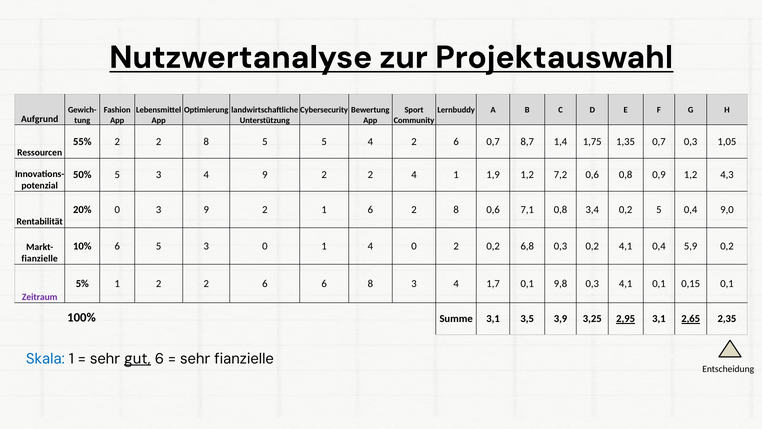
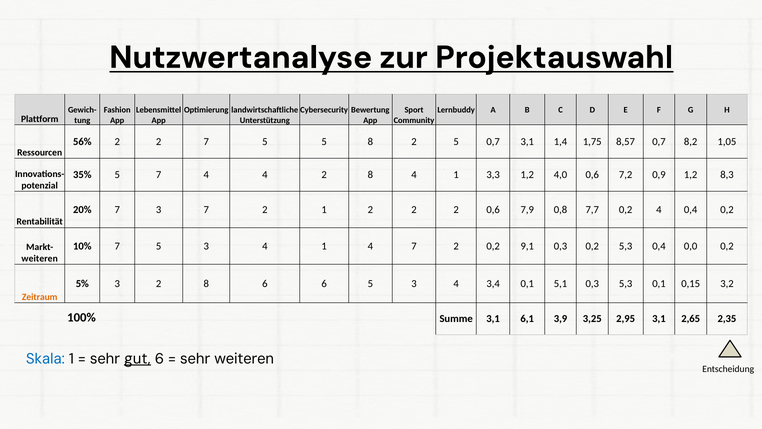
Aufgrund: Aufgrund -> Plattform (40, 119)
55%: 55% -> 56% (82, 142)
2 2 8: 8 -> 7 (206, 142)
5 4: 4 -> 8 (370, 142)
6: 6 -> 5 (456, 142)
0,7 8,7: 8,7 -> 3,1 (527, 142)
1,35: 1,35 -> 8,57 (626, 142)
0,7 0,3: 0,3 -> 8,2 (691, 142)
50%: 50% -> 35% (82, 175)
3: 3 -> 7 (159, 175)
4 9: 9 -> 4 (265, 175)
2: 2 -> 8 (370, 175)
1,9: 1,9 -> 3,3 (493, 175)
7,2: 7,2 -> 4,0 (561, 175)
0,6 0,8: 0,8 -> 7,2 (626, 175)
4,3: 4,3 -> 8,3 (727, 175)
20% 0: 0 -> 7 (117, 209)
3 9: 9 -> 7 (206, 209)
1 6: 6 -> 2 (370, 209)
8: 8 -> 2 (456, 209)
7,1: 7,1 -> 7,9 (527, 209)
3,4: 3,4 -> 7,7 (592, 209)
0,2 5: 5 -> 4 (659, 209)
0,4 9,0: 9,0 -> 0,2 (727, 209)
10% 6: 6 -> 7 (117, 246)
0: 0 -> 4 (265, 246)
4 0: 0 -> 7 (414, 246)
6,8: 6,8 -> 9,1 (527, 246)
0,2 4,1: 4,1 -> 5,3 (626, 246)
5,9: 5,9 -> 0,0 (691, 246)
fianzielle: fianzielle -> weiteren (40, 258)
5% 1: 1 -> 3 (117, 284)
2: 2 -> 8 (206, 284)
6 8: 8 -> 5 (370, 284)
1,7: 1,7 -> 3,4 (493, 284)
9,8: 9,8 -> 5,1 (561, 284)
0,3 4,1: 4,1 -> 5,3 (626, 284)
0,15 0,1: 0,1 -> 3,2 (727, 284)
Zeitraum colour: purple -> orange (40, 297)
3,5: 3,5 -> 6,1 (527, 319)
2,95 underline: present -> none (626, 319)
2,65 underline: present -> none (691, 319)
sehr fianzielle: fianzielle -> weiteren (244, 358)
